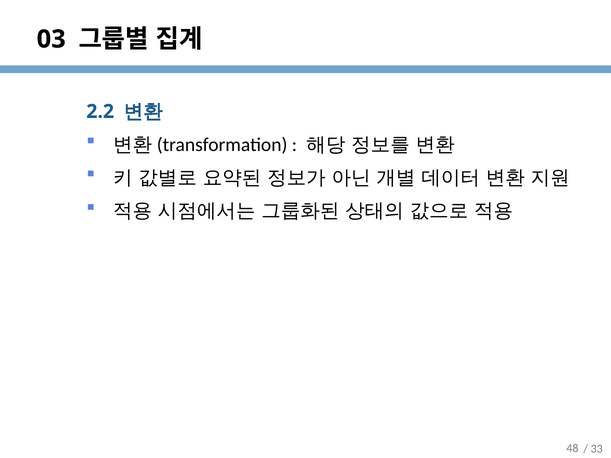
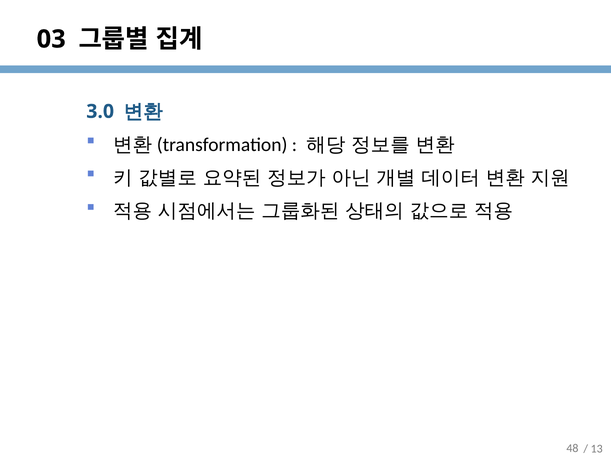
2.2: 2.2 -> 3.0 (100, 112)
33: 33 -> 13 (597, 449)
